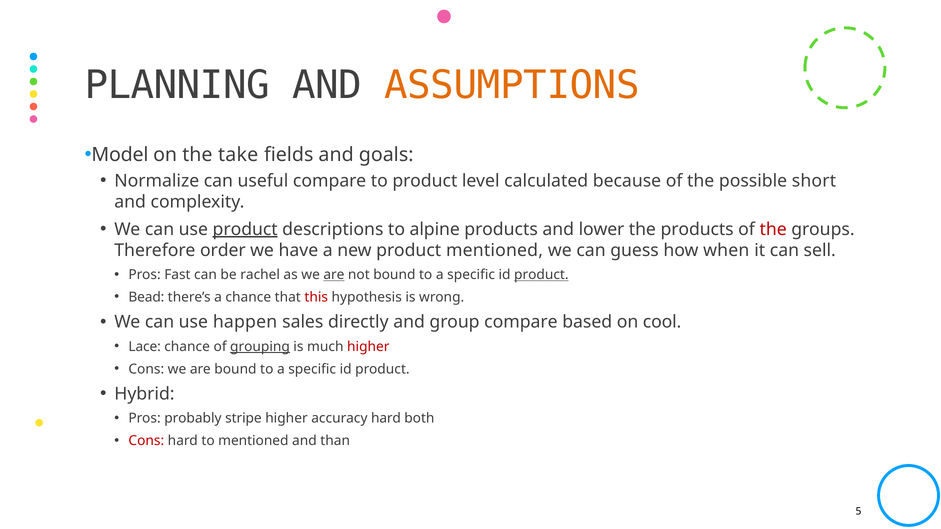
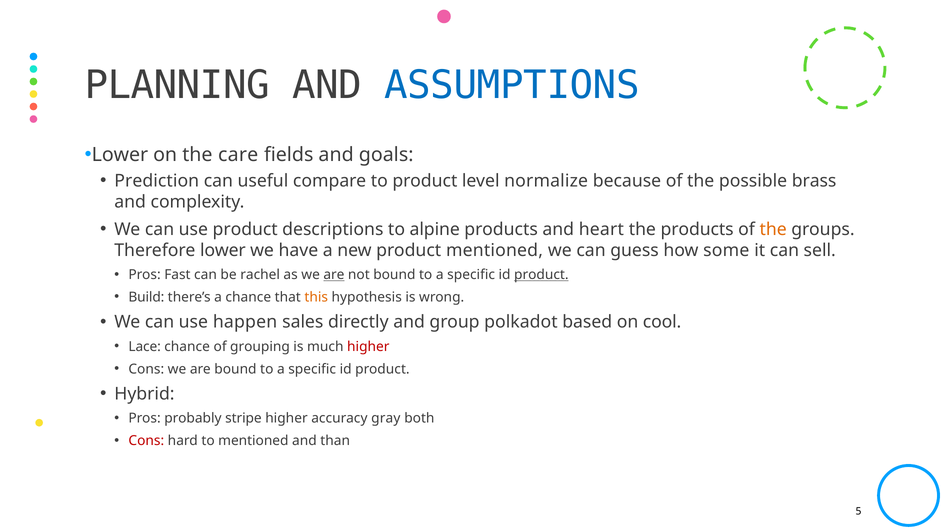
ASSUMPTIONS colour: orange -> blue (512, 85)
Model: Model -> Lower (120, 155)
take: take -> care (238, 155)
Normalize: Normalize -> Prediction (157, 181)
calculated: calculated -> normalize (546, 181)
short: short -> brass (814, 181)
product underline: present -> none (245, 229)
lower: lower -> heart (601, 229)
the colour: red -> orange (773, 229)
Therefore order: order -> lower (223, 250)
when: when -> some (726, 250)
Bead: Bead -> Build (146, 297)
this colour: red -> orange (316, 297)
group compare: compare -> polkadot (521, 322)
grouping underline: present -> none (260, 347)
accuracy hard: hard -> gray (386, 419)
